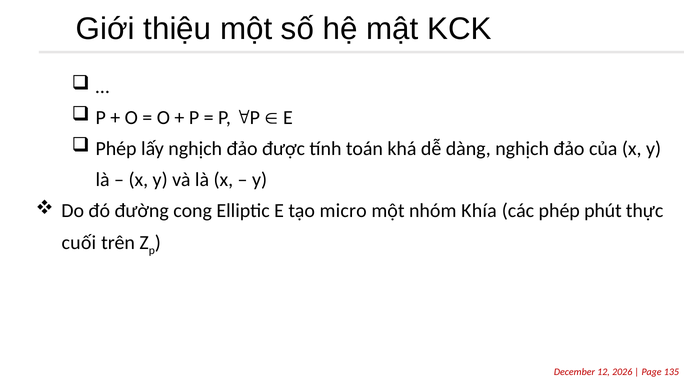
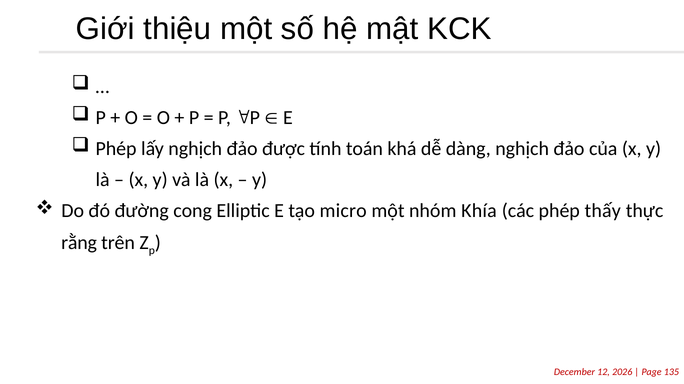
phút: phút -> thấy (603, 211)
cuối: cuối -> rằng (79, 243)
